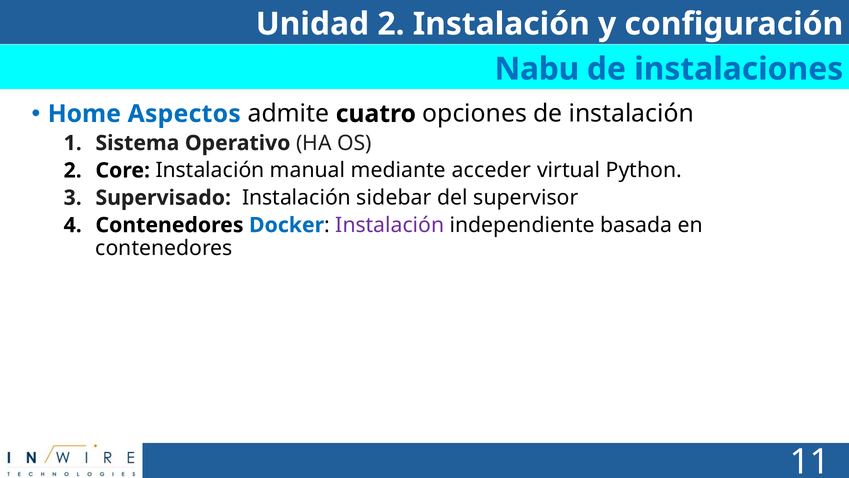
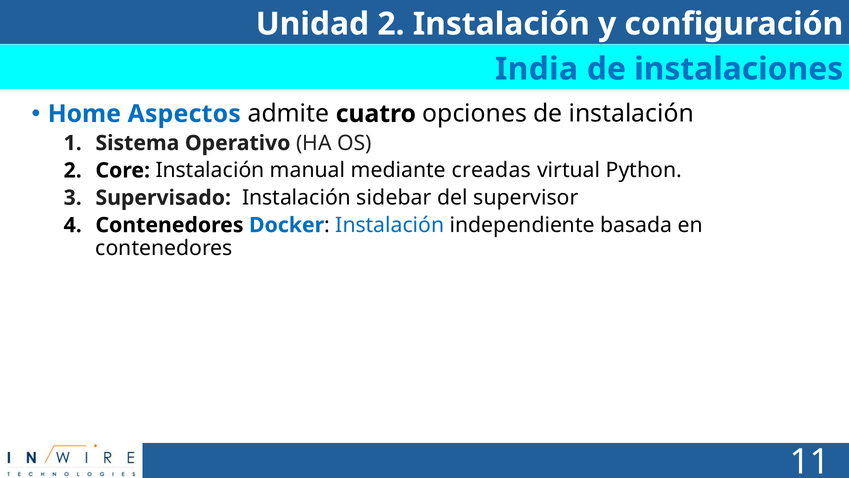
Nabu: Nabu -> India (537, 69)
acceder: acceder -> creadas (491, 170)
Instalación colour: purple -> blue (390, 225)
